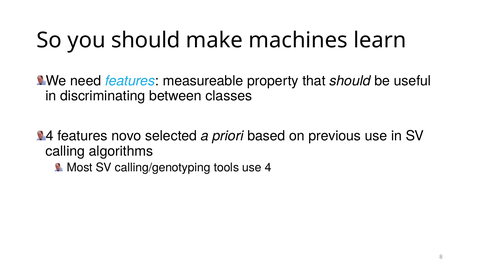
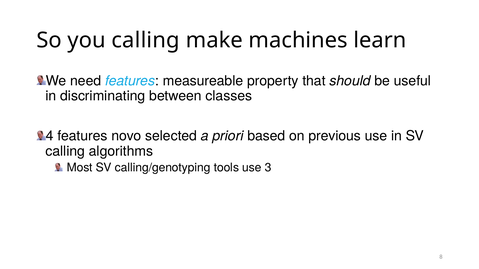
you should: should -> calling (146, 40)
use 4: 4 -> 3 (268, 168)
